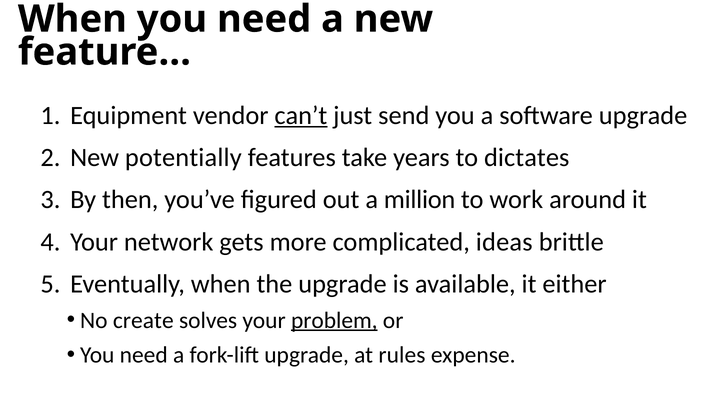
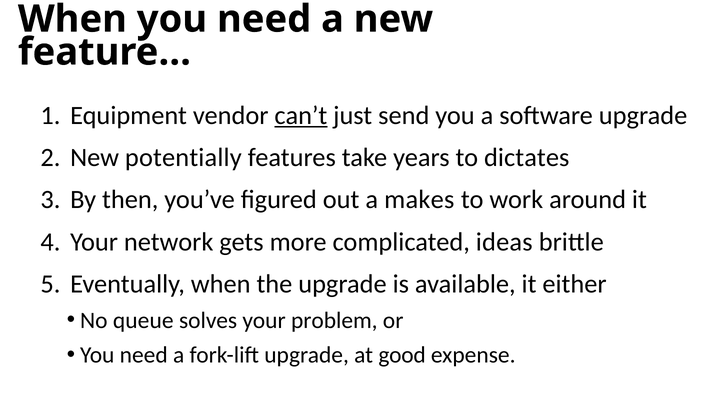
million: million -> makes (419, 200)
create: create -> queue (143, 320)
problem underline: present -> none (334, 320)
rules: rules -> good (402, 355)
